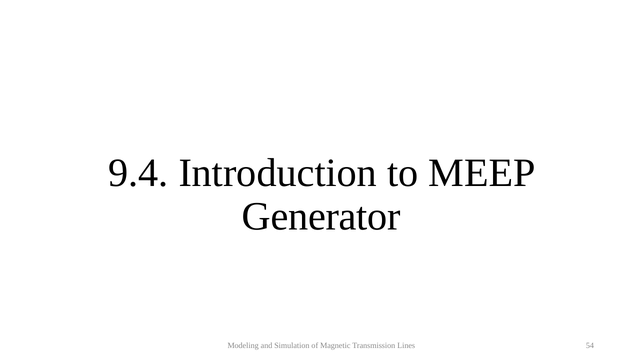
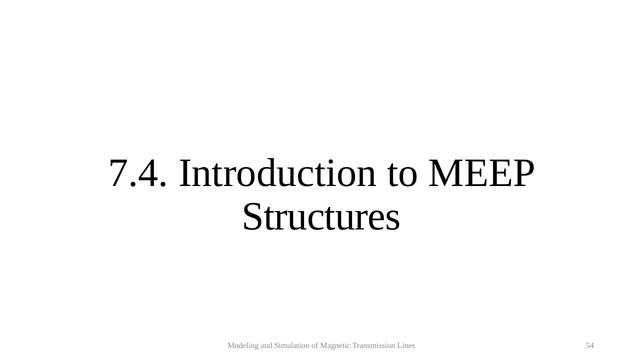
9.4: 9.4 -> 7.4 (138, 173)
Generator: Generator -> Structures (321, 216)
